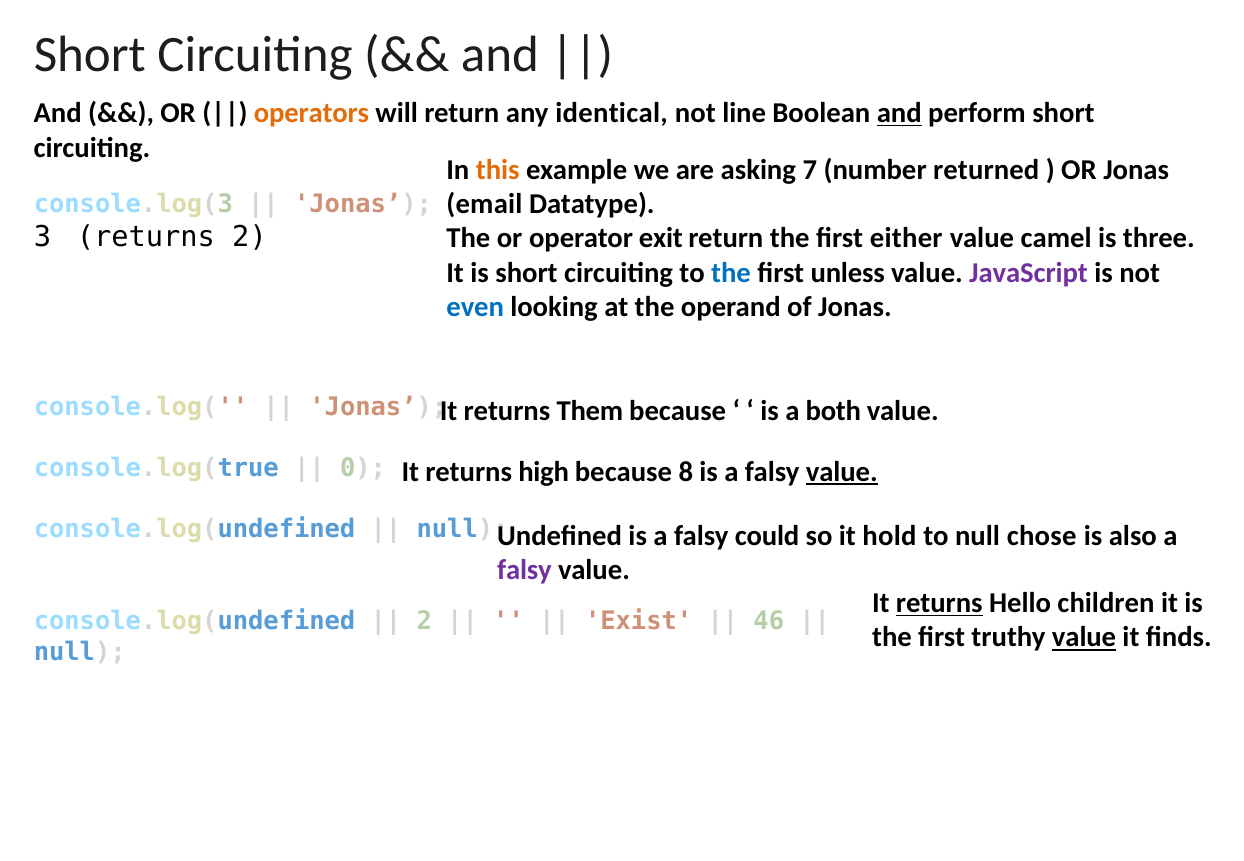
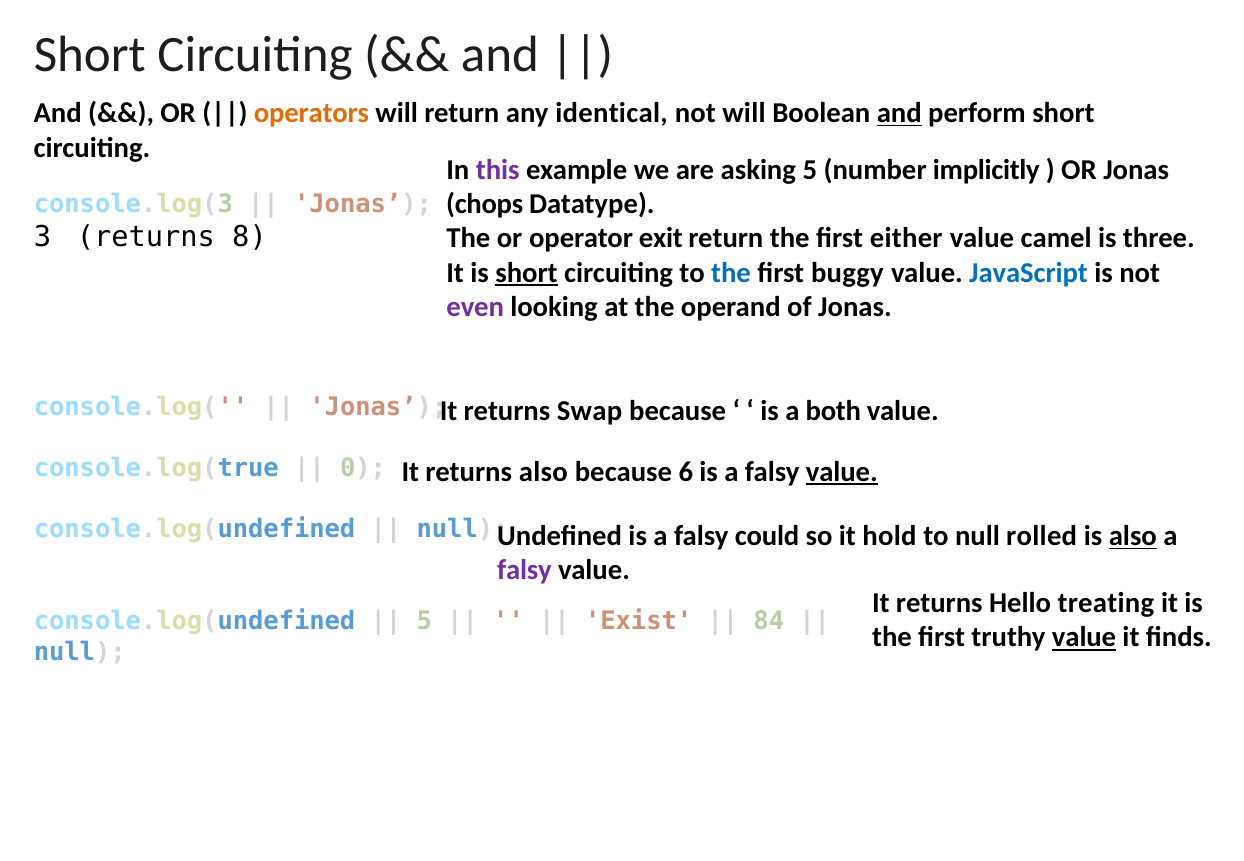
not line: line -> will (744, 113)
this colour: orange -> purple (498, 170)
asking 7: 7 -> 5 (810, 170)
returned: returned -> implicitly (986, 170)
email: email -> chops (485, 204)
returns 2: 2 -> 8 (249, 237)
short underline: none -> present (527, 273)
unless: unless -> buggy (847, 273)
JavaScript colour: purple -> blue (1029, 273)
even colour: blue -> purple (475, 307)
Them: Them -> Swap (590, 412)
returns high: high -> also (543, 472)
8: 8 -> 6 (686, 472)
chose: chose -> rolled (1042, 536)
also underline: none -> present (1133, 536)
returns underline: present -> none (939, 603)
children: children -> treating (1106, 603)
2: 2 -> 5 (424, 621)
46: 46 -> 84 (769, 621)
